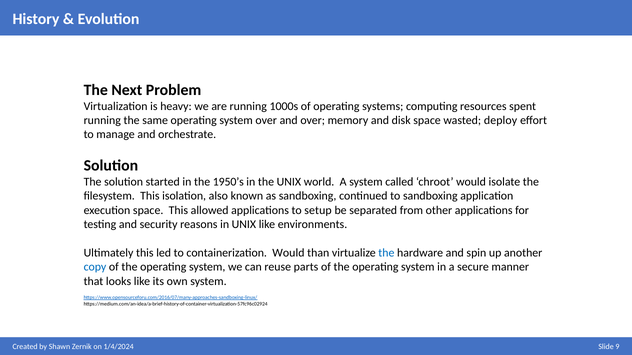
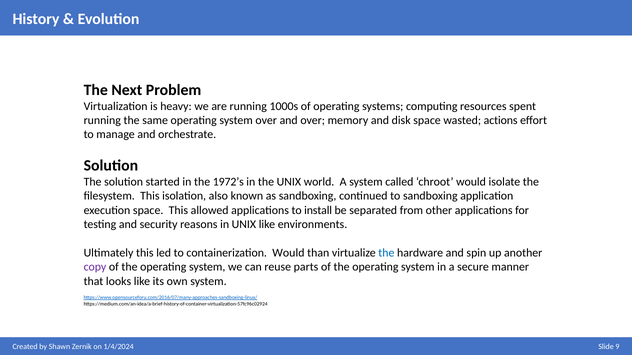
deploy: deploy -> actions (501, 120)
1950’s: 1950’s -> 1972’s (228, 182)
setup: setup -> install (318, 211)
copy colour: blue -> purple (95, 267)
